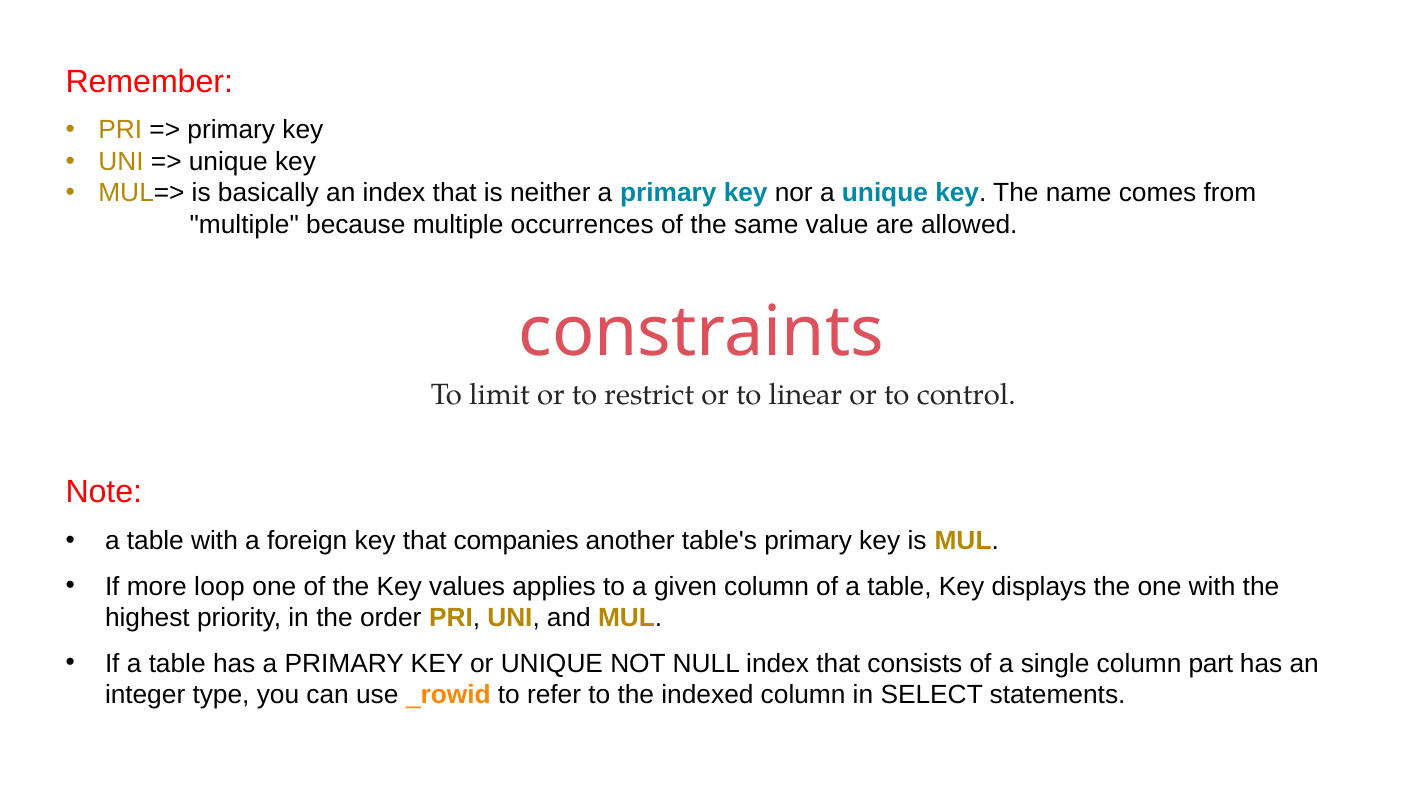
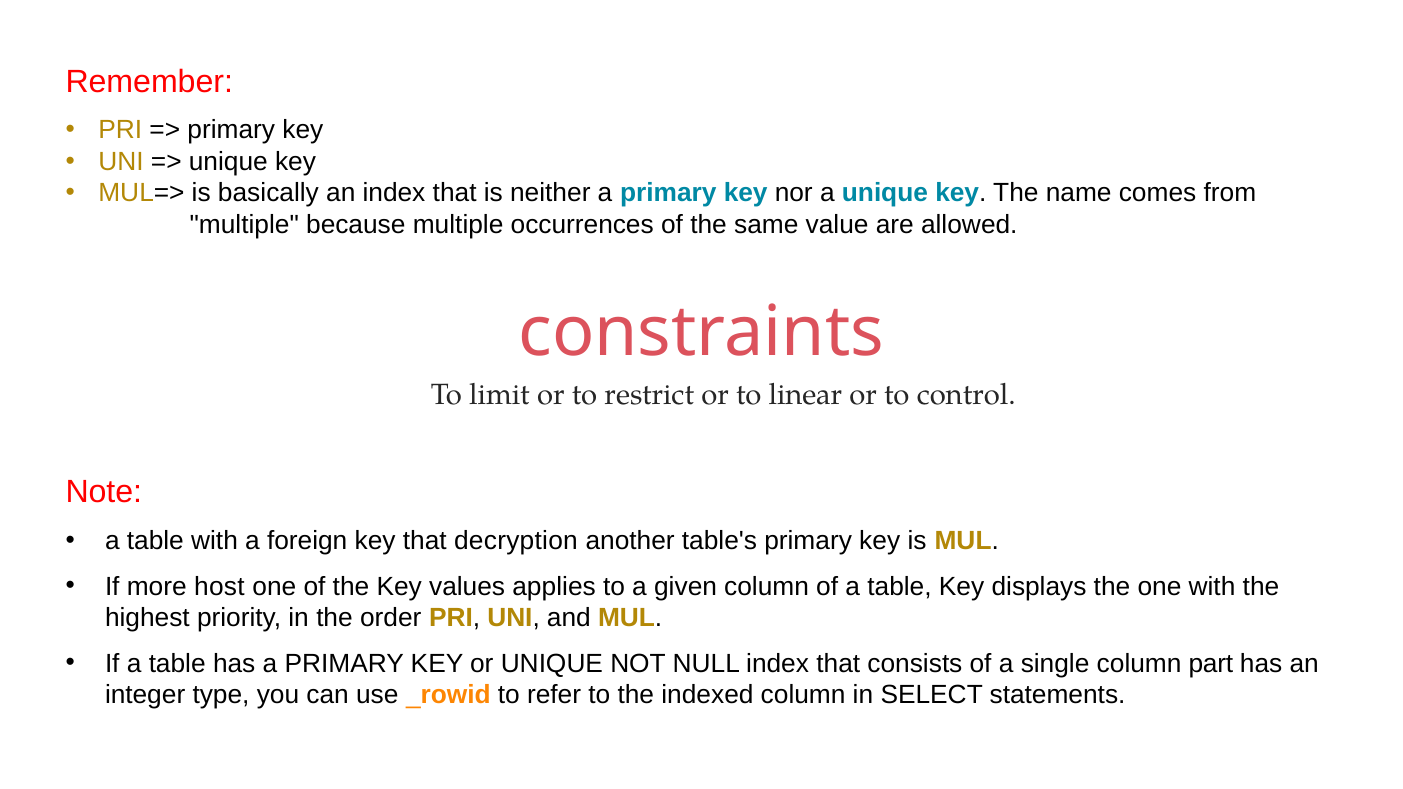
companies: companies -> decryption (516, 541)
loop: loop -> host (219, 587)
